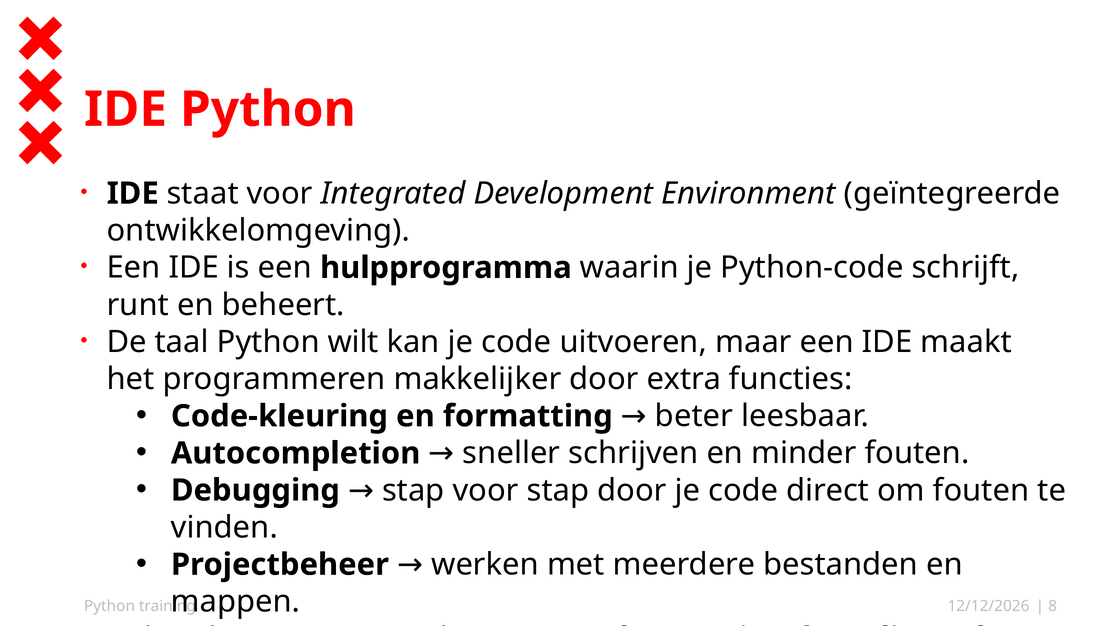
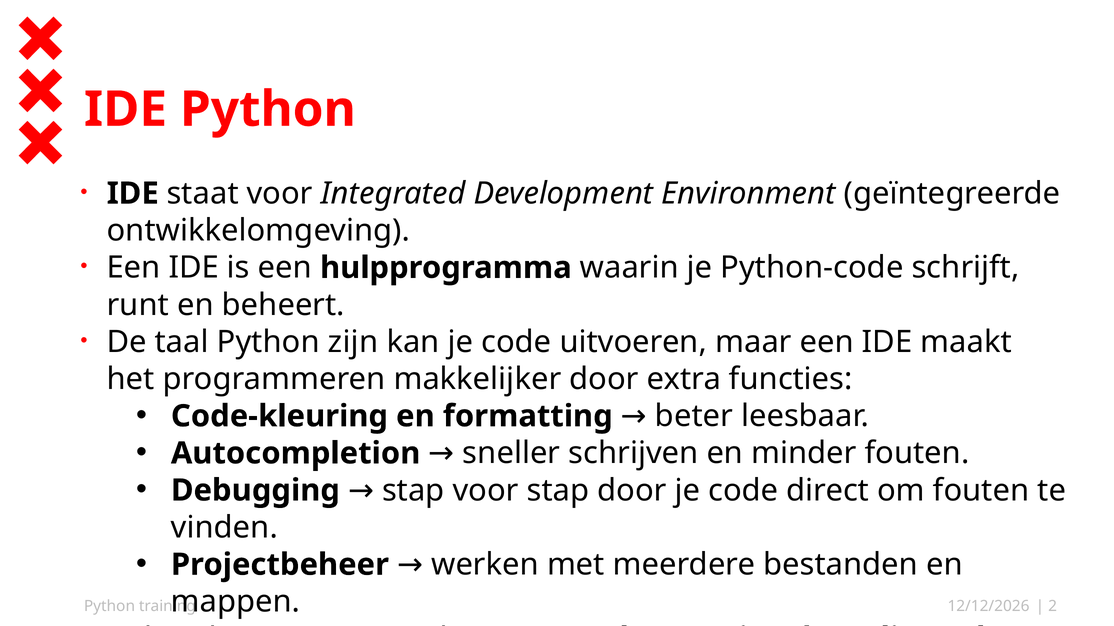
taal Python wilt: wilt -> zijn (353, 342)
8: 8 -> 2 (1053, 607)
